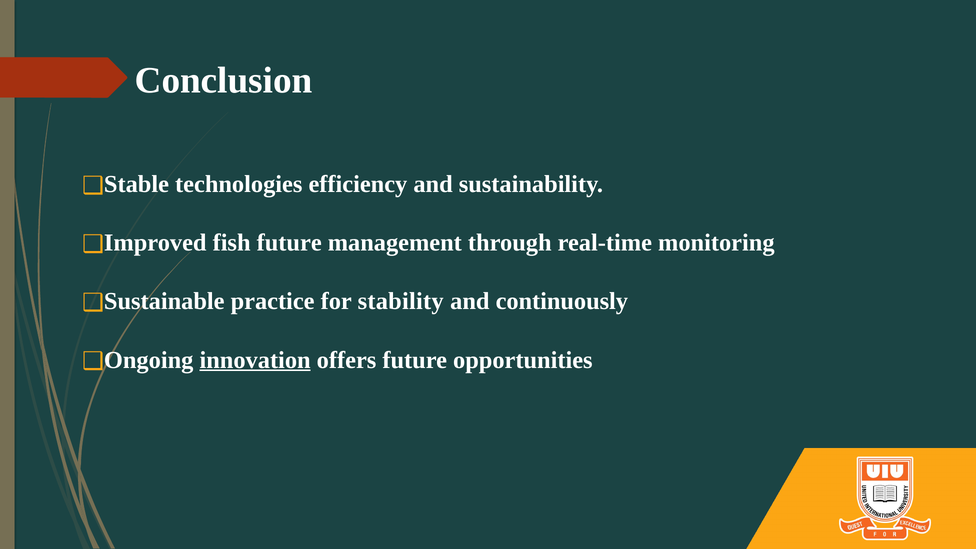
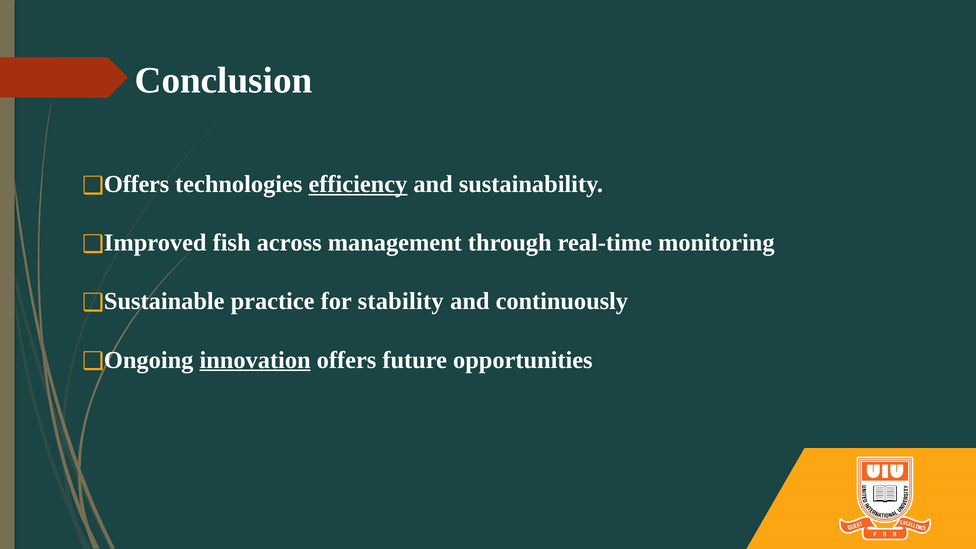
Stable: Stable -> Offers (137, 184)
efficiency underline: none -> present (358, 184)
fish future: future -> across (289, 243)
